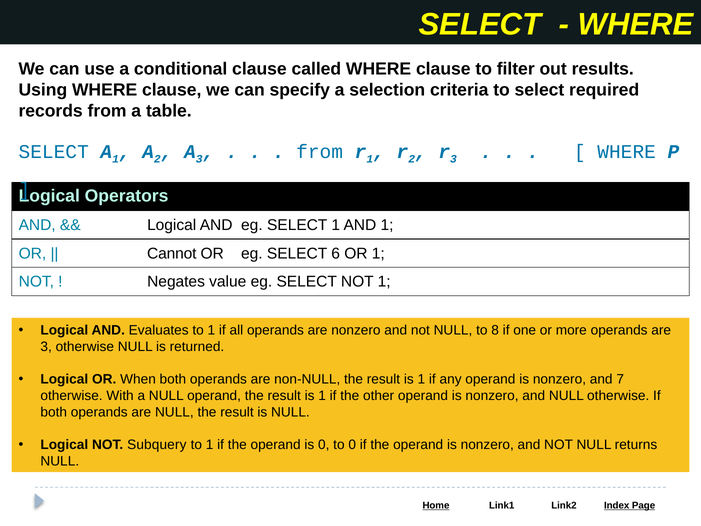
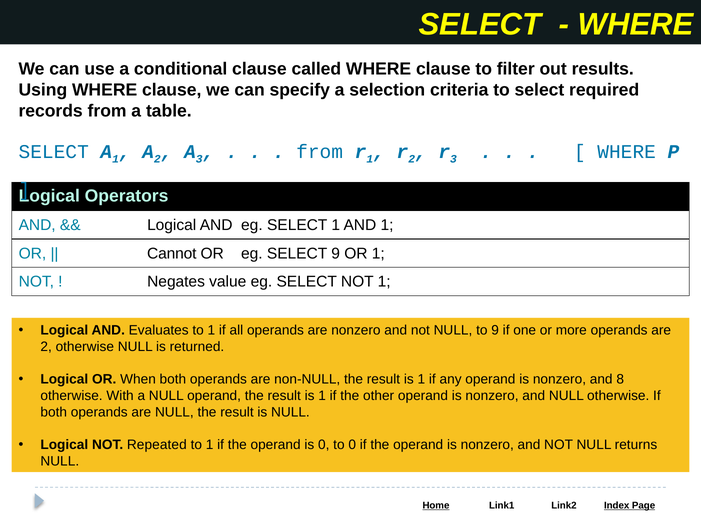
SELECT 6: 6 -> 9 (336, 253)
to 8: 8 -> 9 (495, 330)
3: 3 -> 2 (46, 347)
7: 7 -> 8 (620, 379)
Subquery: Subquery -> Repeated (157, 445)
